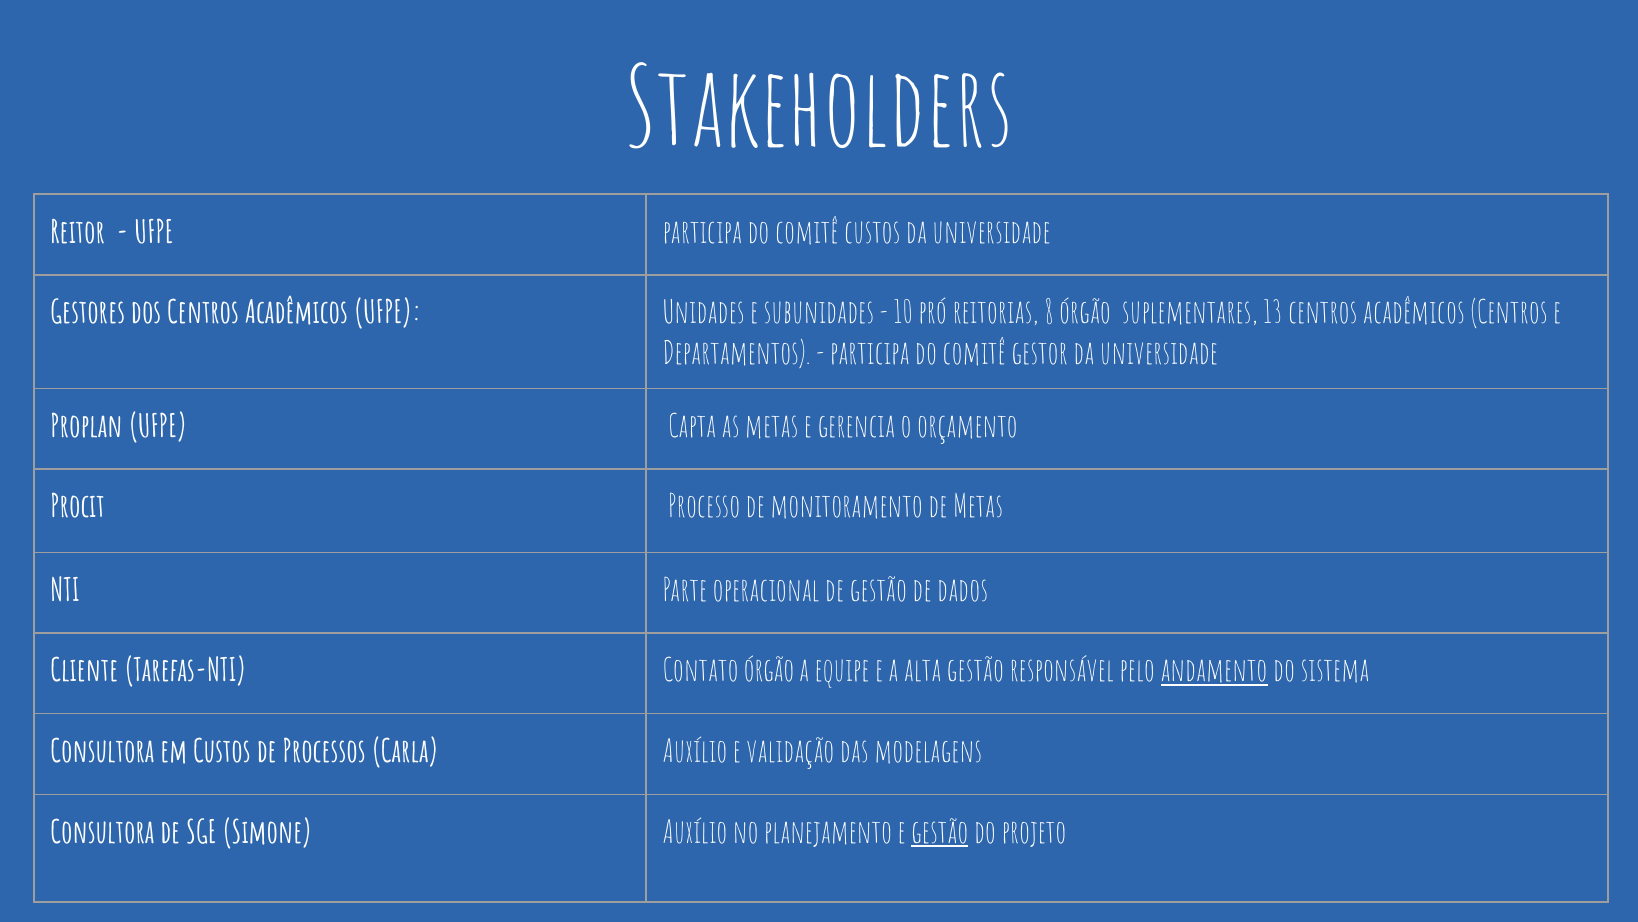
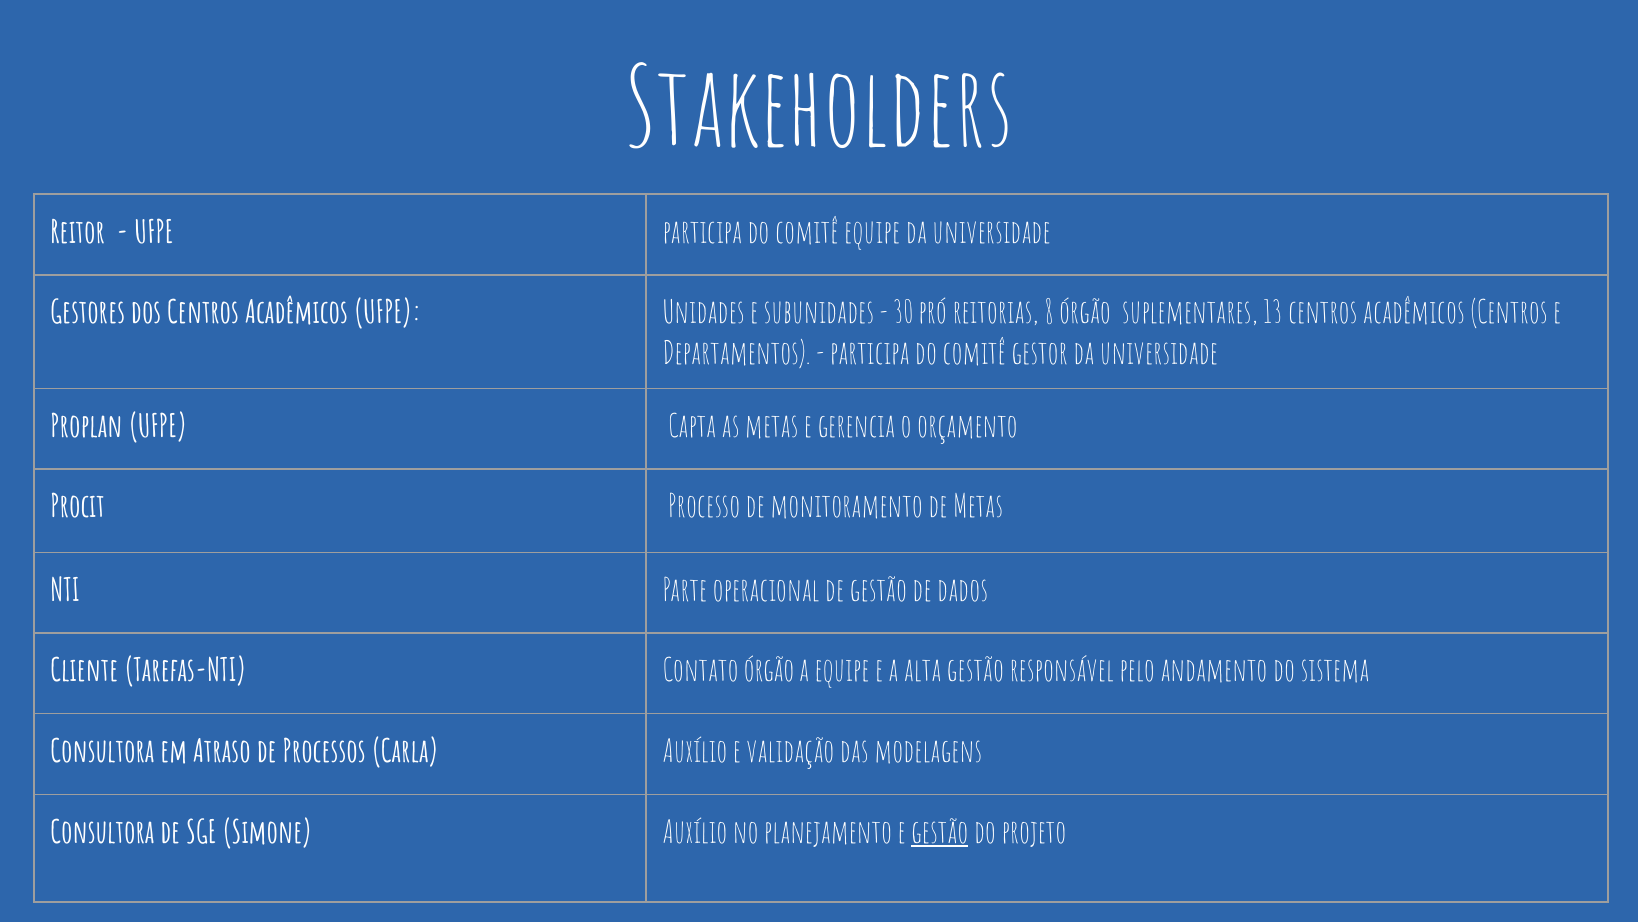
comitê custos: custos -> equipe (872, 232)
10: 10 -> 30 (903, 313)
andamento underline: present -> none (1214, 671)
em Custos: Custos -> Atraso (222, 752)
